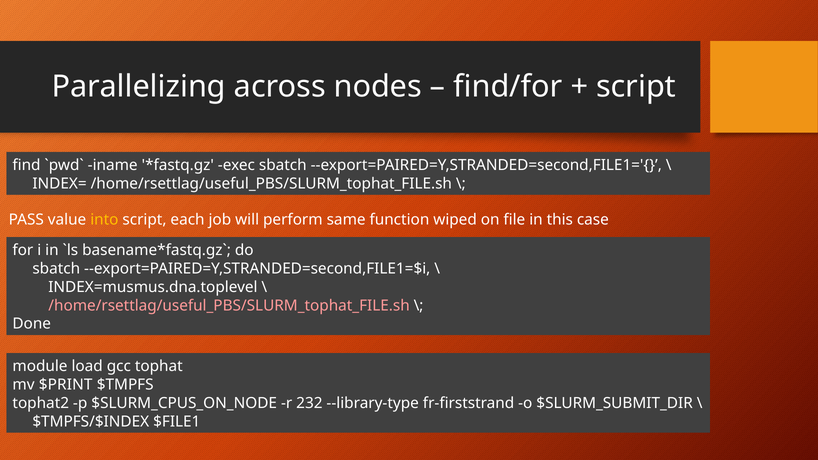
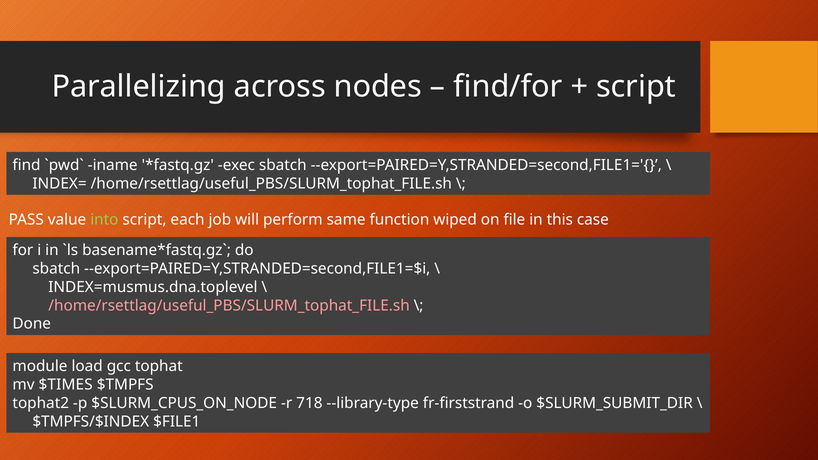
into colour: yellow -> light green (104, 220)
$PRINT: $PRINT -> $TIMES (66, 385)
232: 232 -> 718 (309, 403)
